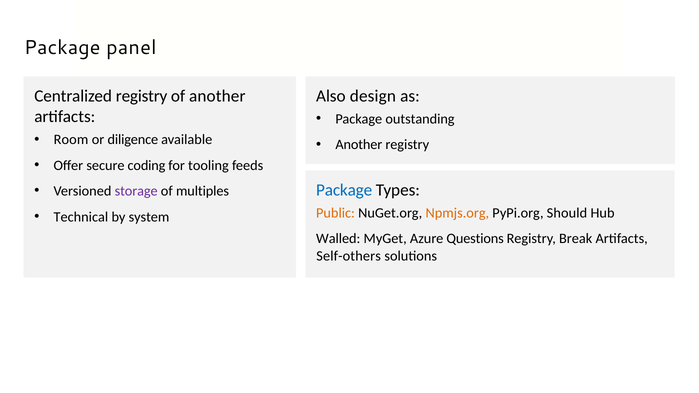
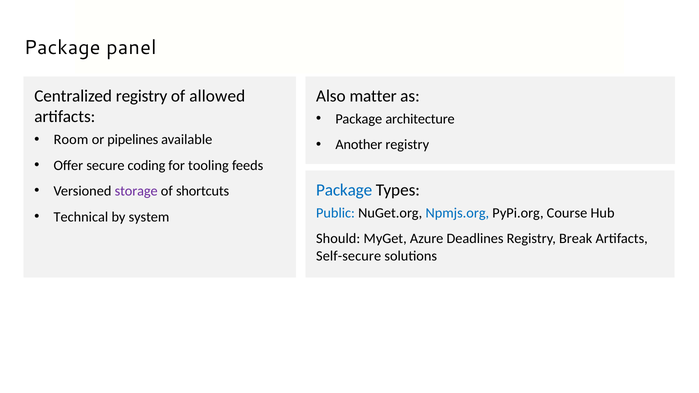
of another: another -> allowed (217, 96)
design: design -> matter (373, 96)
outstanding: outstanding -> architecture (420, 119)
diligence: diligence -> pipelines (133, 140)
multiples: multiples -> shortcuts (203, 191)
Public colour: orange -> blue (336, 213)
Npmjs.org colour: orange -> blue (457, 213)
Should: Should -> Course (567, 213)
Walled: Walled -> Should (338, 239)
Questions: Questions -> Deadlines (475, 239)
Self-others: Self-others -> Self-secure (349, 256)
